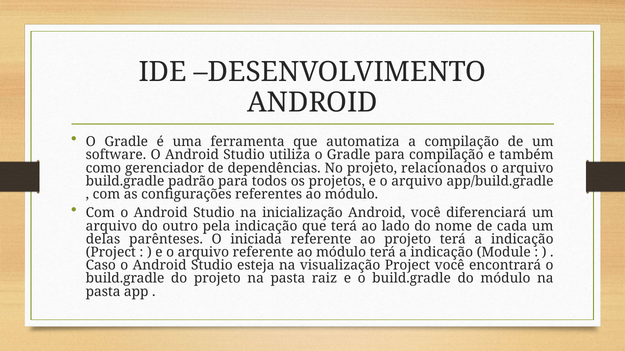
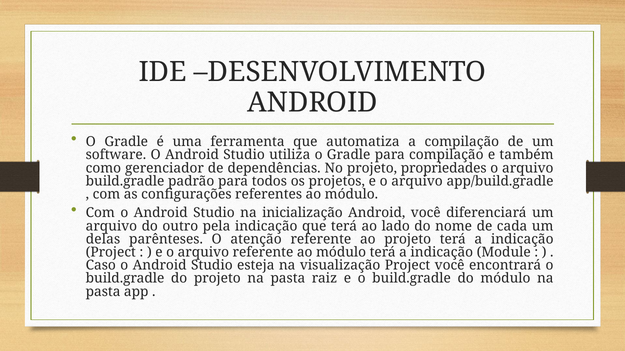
relacionados: relacionados -> propriedades (444, 168)
iniciada: iniciada -> atenção (256, 239)
